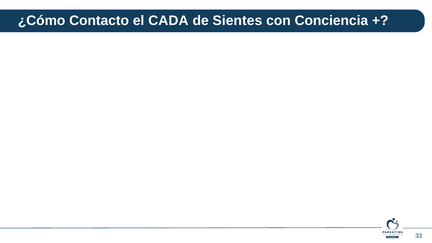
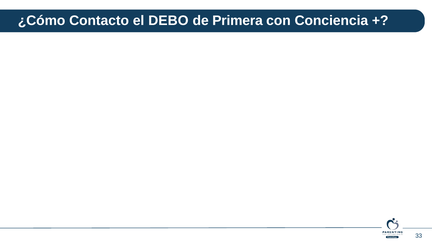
CADA: CADA -> DEBO (168, 21)
Sientes: Sientes -> Primera (238, 21)
